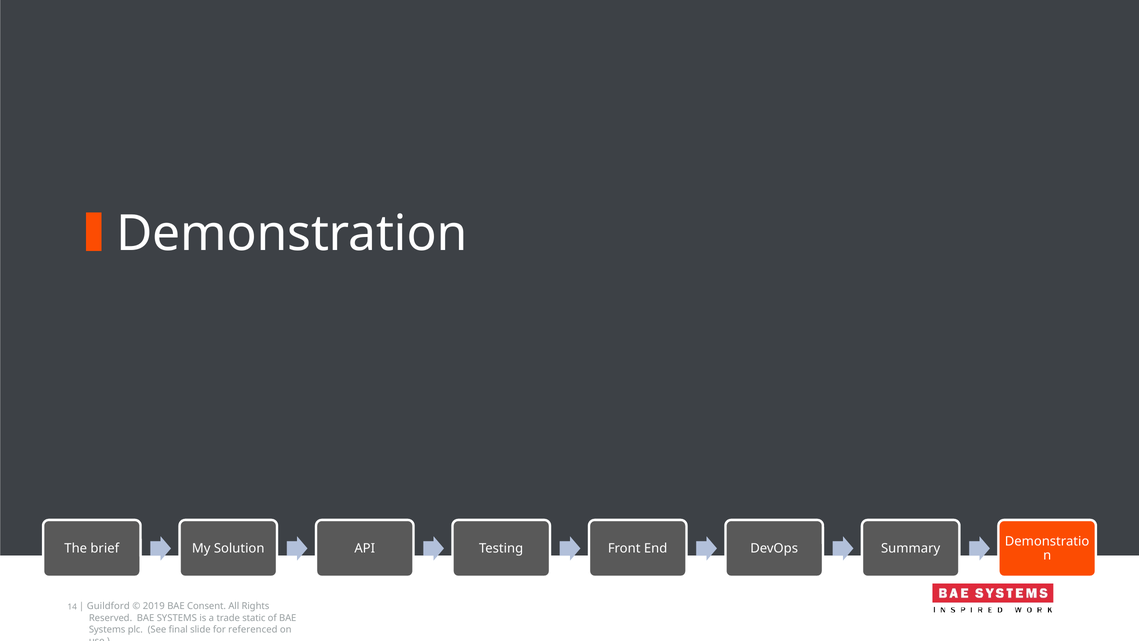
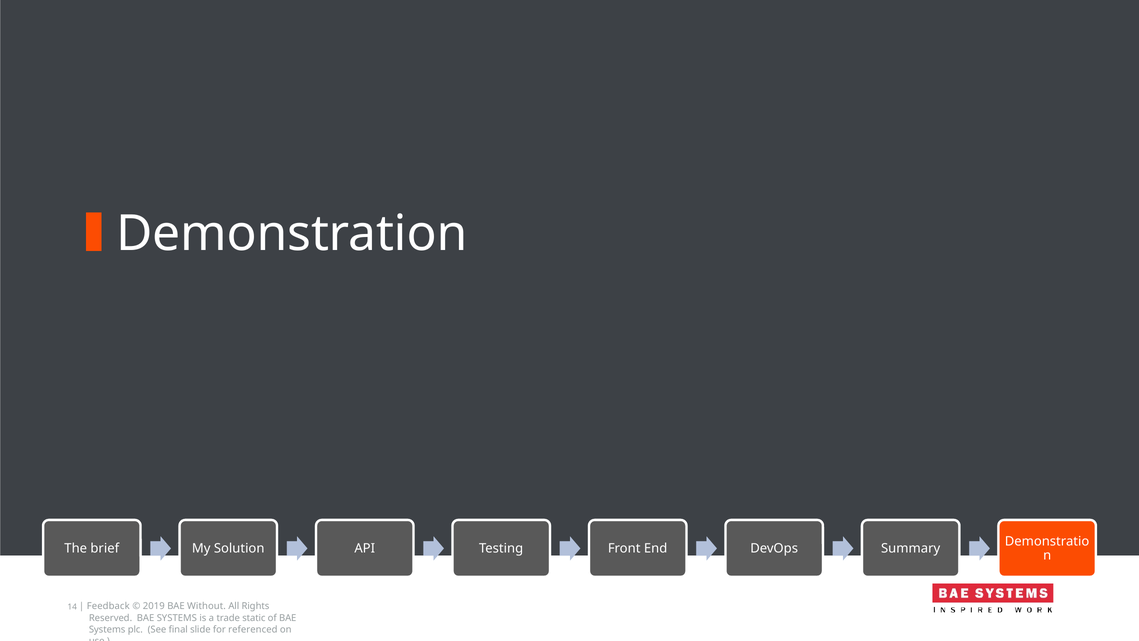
Guildford: Guildford -> Feedback (108, 606)
Consent: Consent -> Without (206, 606)
